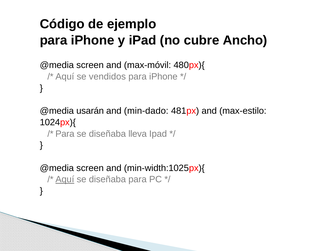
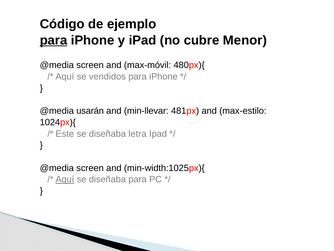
para underline: none -> present (54, 40)
Ancho: Ancho -> Menor (245, 40)
min-dado: min-dado -> min-llevar (146, 111)
Para: Para -> Este (65, 133)
lleva: lleva -> letra (137, 133)
